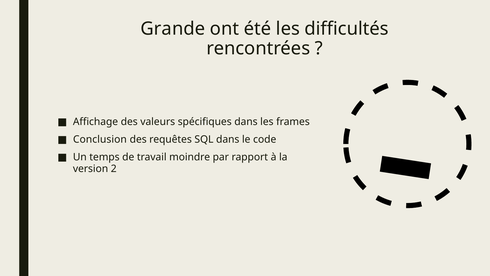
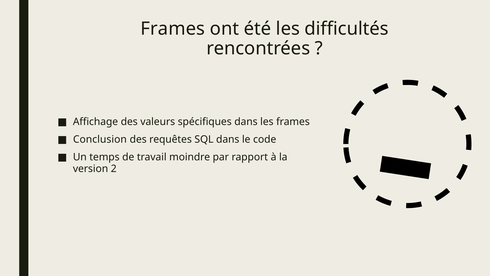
Grande: Grande -> Frames (173, 29)
